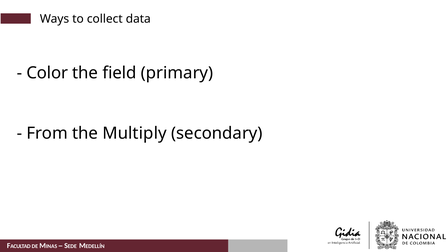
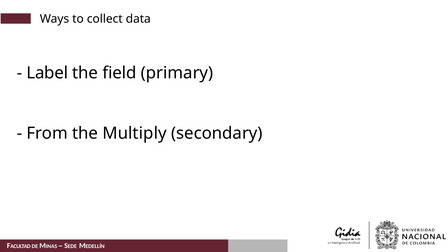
Color: Color -> Label (47, 73)
